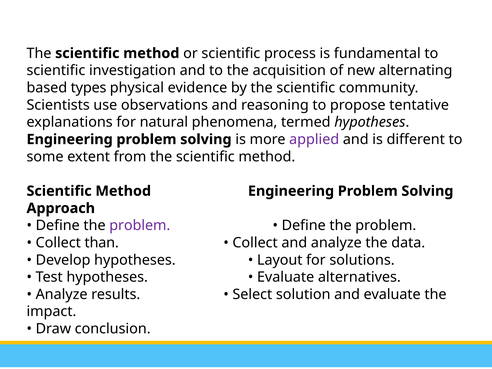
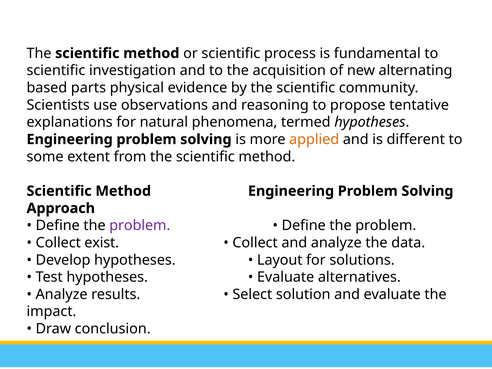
types: types -> parts (88, 88)
applied colour: purple -> orange (314, 139)
than: than -> exist (102, 243)
